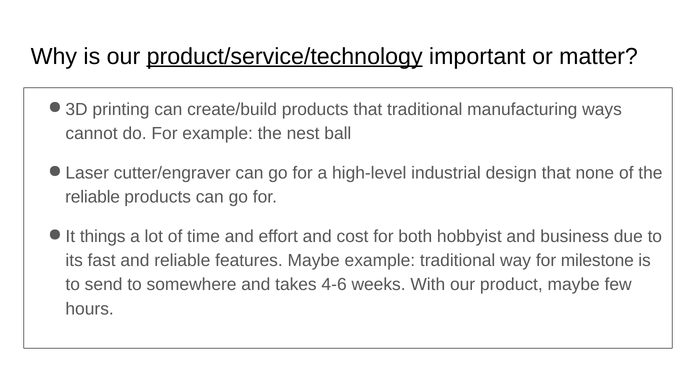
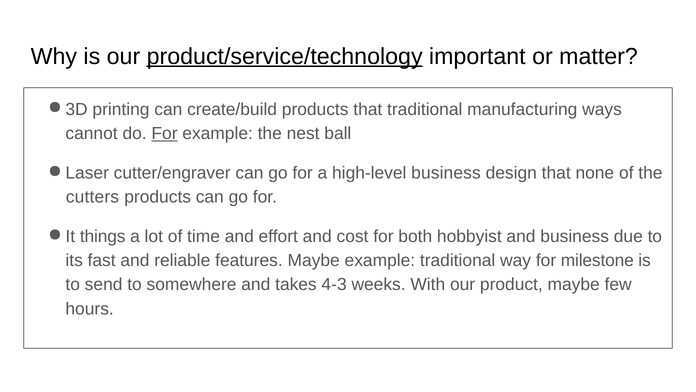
For underline: none -> present (165, 133)
high-level industrial: industrial -> business (446, 173)
reliable: reliable -> cutters (92, 197)
4-6: 4-6 -> 4-3 (334, 284)
